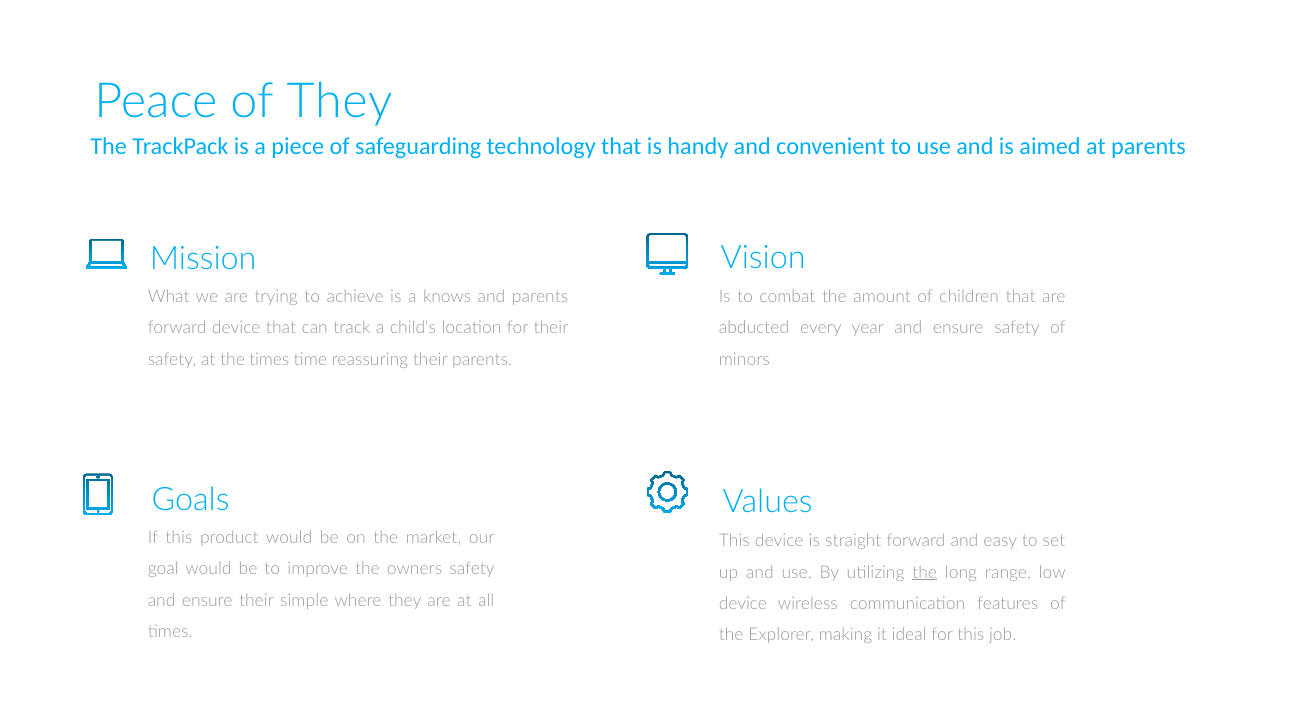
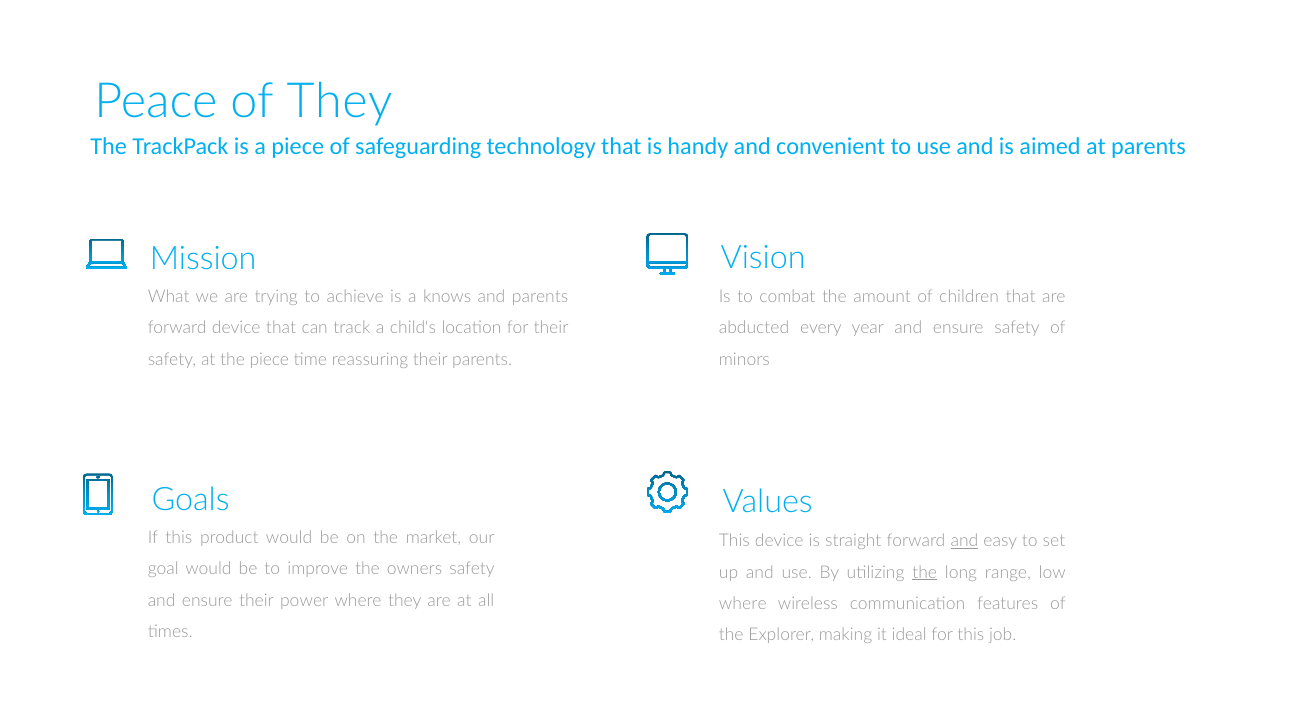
the times: times -> piece (269, 360)
and underline: none -> present (964, 541)
simple: simple -> power (304, 601)
device: device -> where (743, 604)
